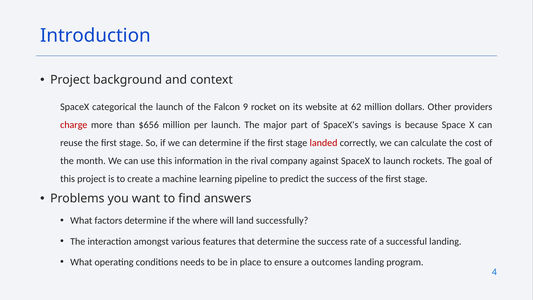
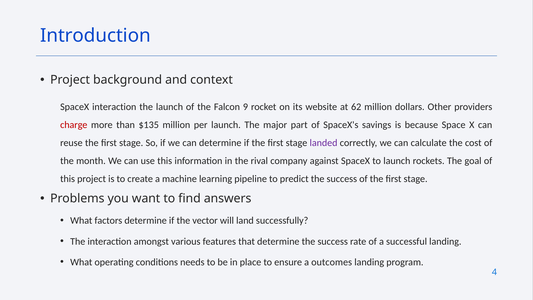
SpaceX categorical: categorical -> interaction (114, 107)
$656: $656 -> $135 (149, 125)
landed colour: red -> purple (324, 143)
where: where -> vector (205, 221)
